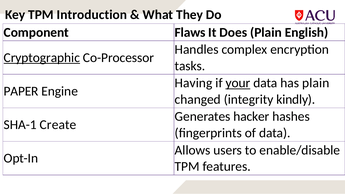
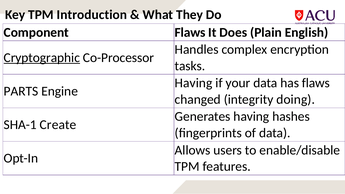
your underline: present -> none (238, 83)
has plain: plain -> flaws (316, 83)
PAPER: PAPER -> PARTS (21, 91)
kindly: kindly -> doing (296, 100)
Generates hacker: hacker -> having (251, 117)
